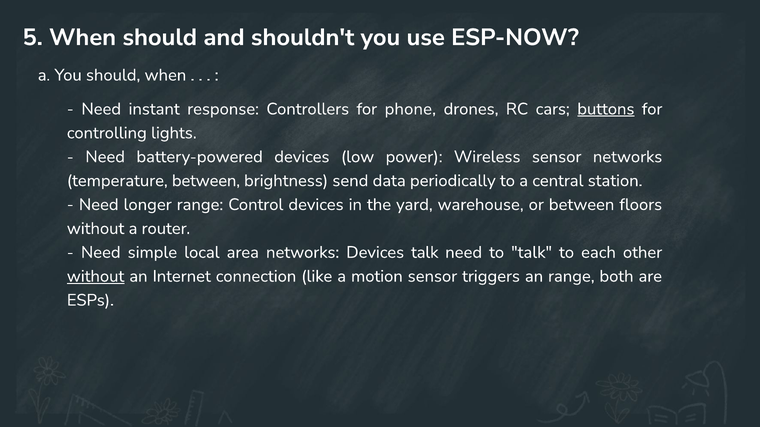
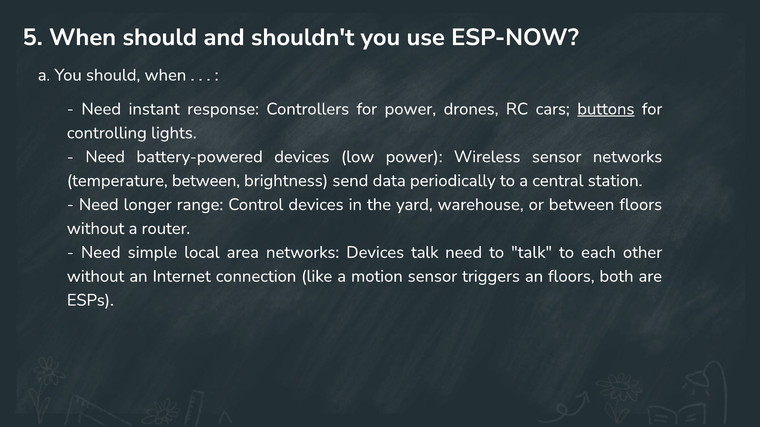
for phone: phone -> power (410, 109)
without underline: present -> none (96, 277)
an range: range -> floors (571, 277)
